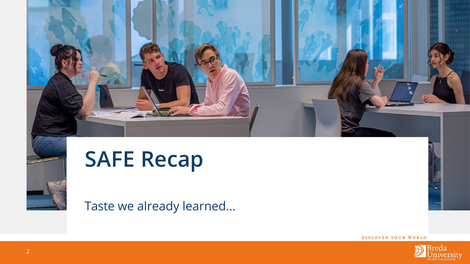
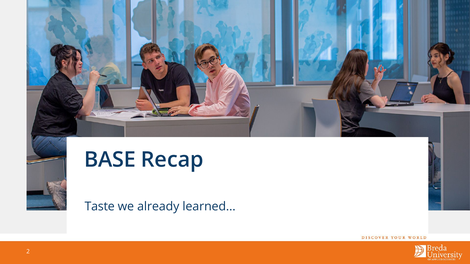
SAFE: SAFE -> BASE (110, 160)
